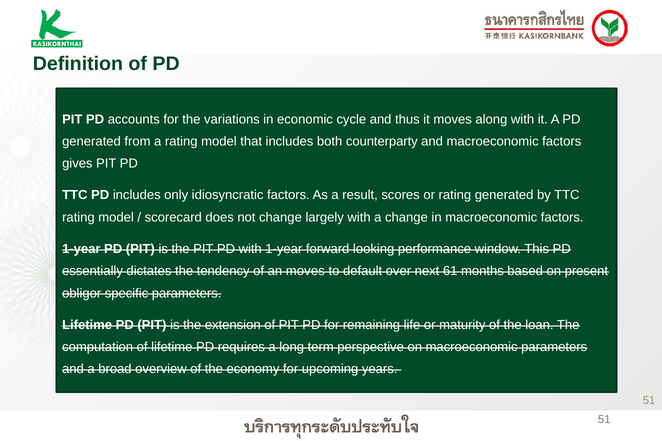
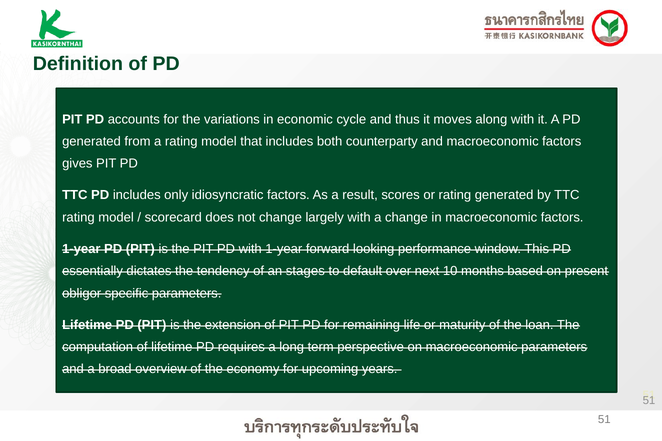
an moves: moves -> stages (305, 271)
61: 61 -> 10 (450, 271)
